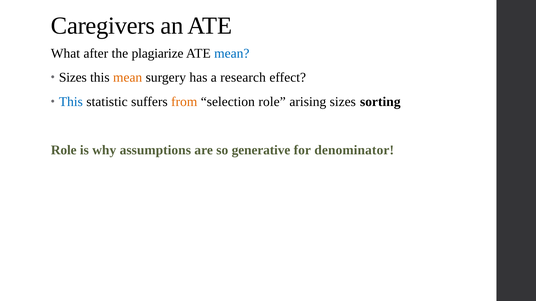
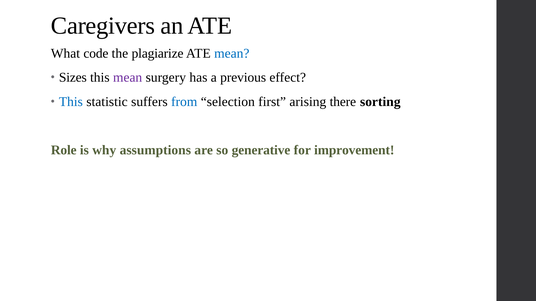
after: after -> code (96, 53)
mean colour: orange -> purple (128, 78)
research: research -> previous (243, 78)
from colour: orange -> blue (184, 102)
selection role: role -> first (272, 102)
arising sizes: sizes -> there (343, 102)
denominator: denominator -> improvement (354, 150)
